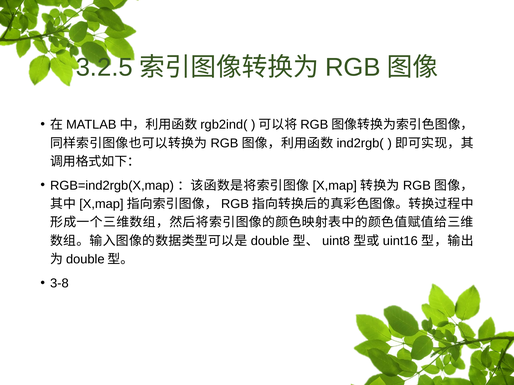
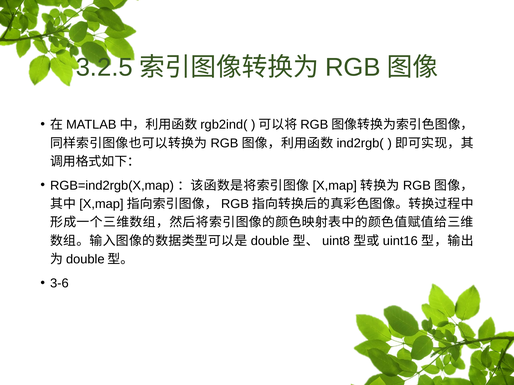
3-8: 3-8 -> 3-6 (59, 284)
